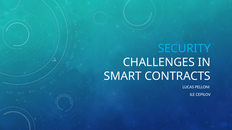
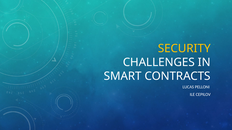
SECURITY colour: light blue -> yellow (184, 49)
